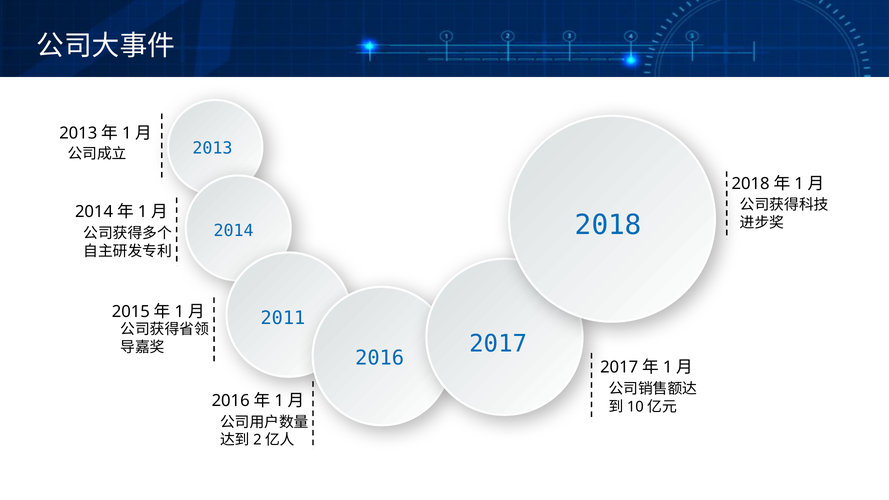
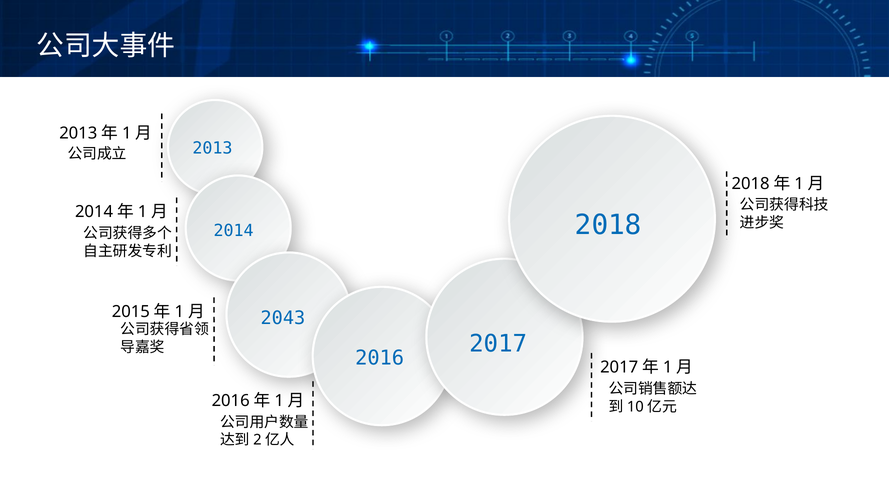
2011: 2011 -> 2043 (283, 318)
